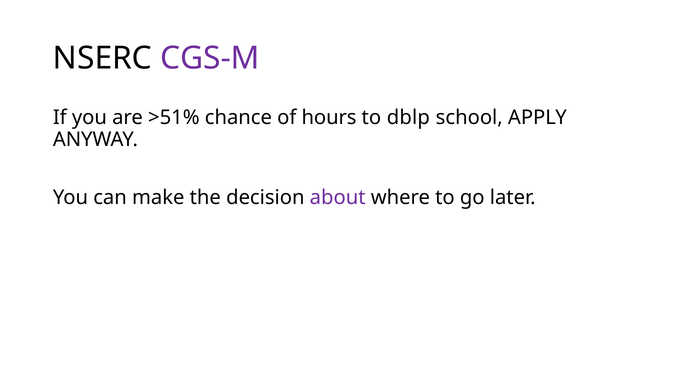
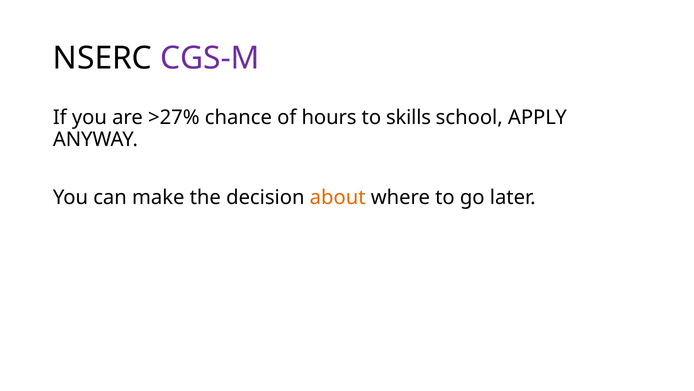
>51%: >51% -> >27% (174, 117)
dblp: dblp -> skills (409, 117)
about colour: purple -> orange (338, 197)
